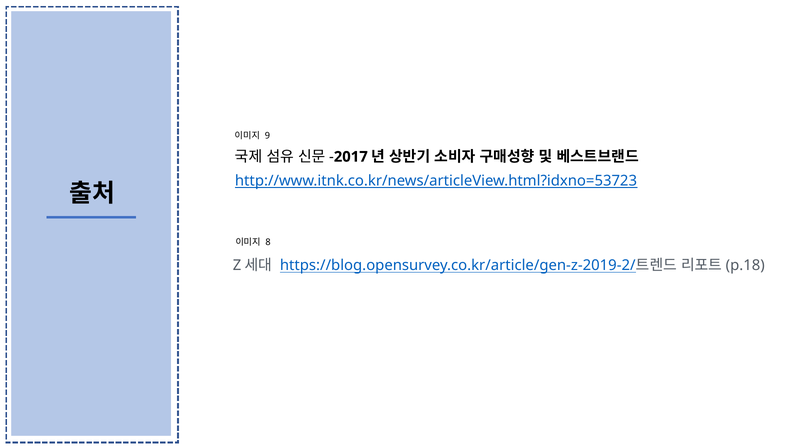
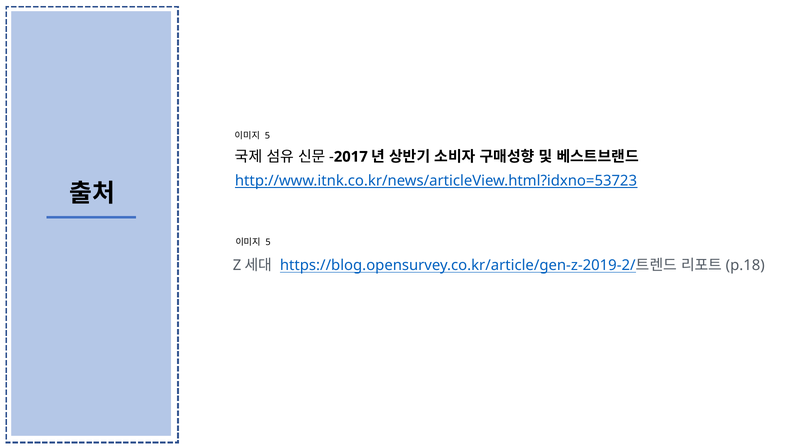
9: 9 -> 5 (267, 136)
8: 8 -> 5 (268, 242)
